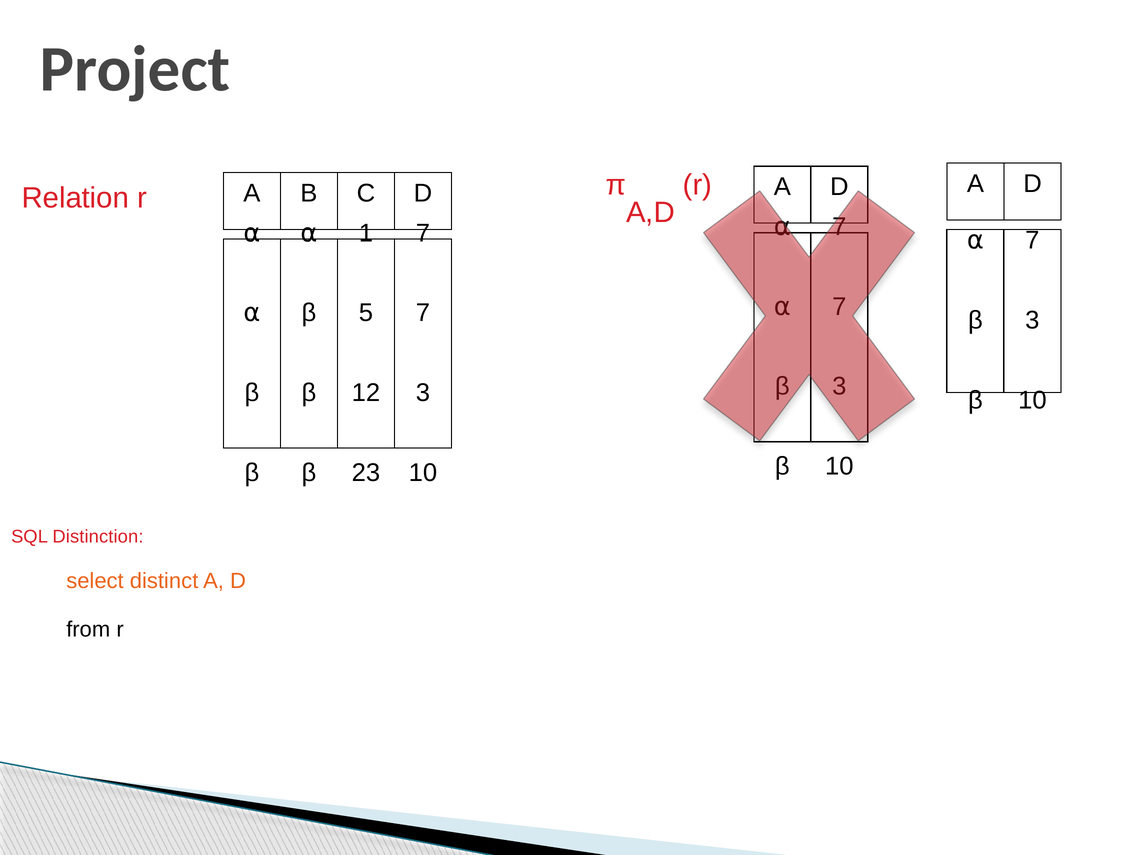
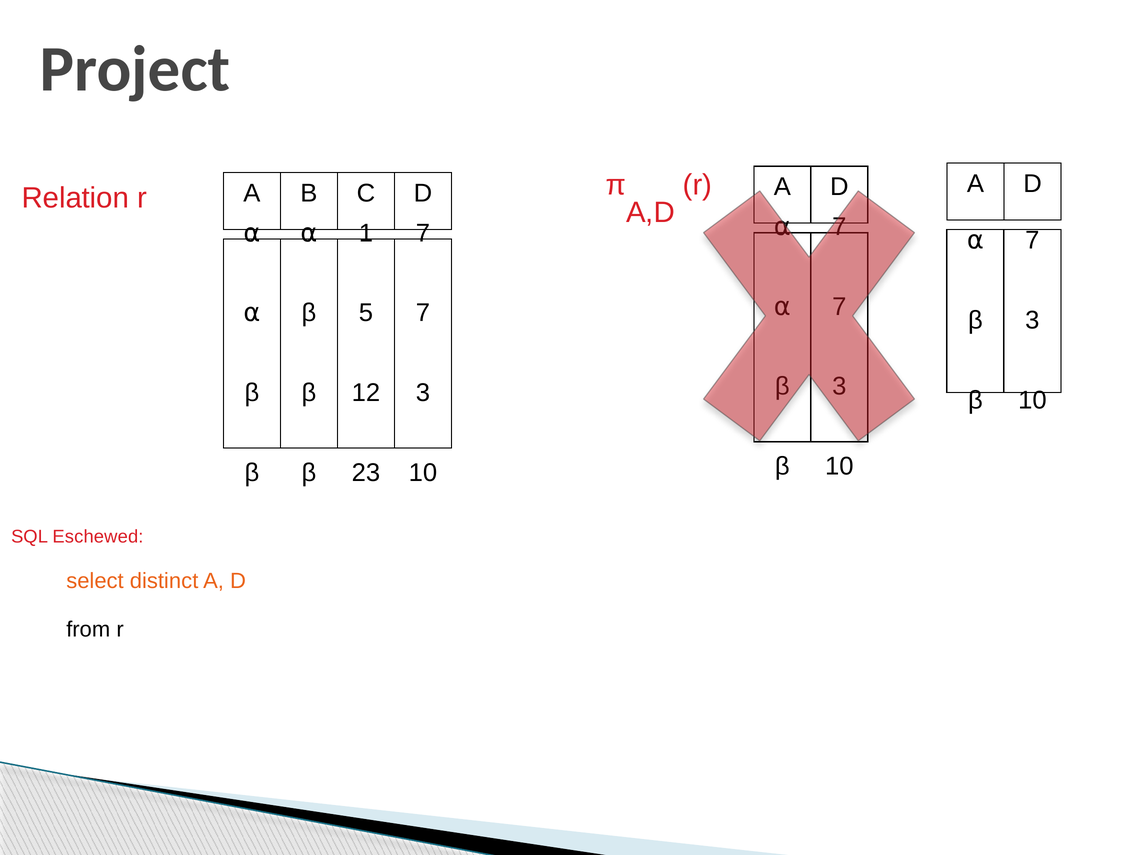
Distinction: Distinction -> Eschewed (98, 537)
